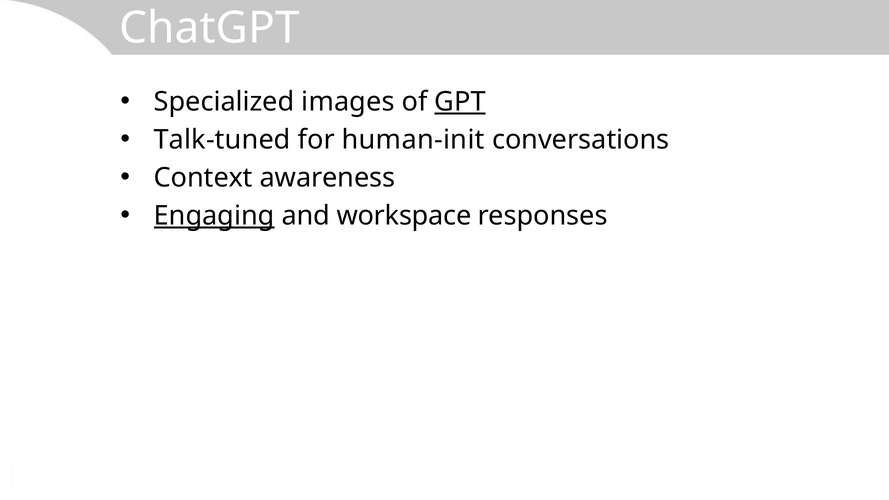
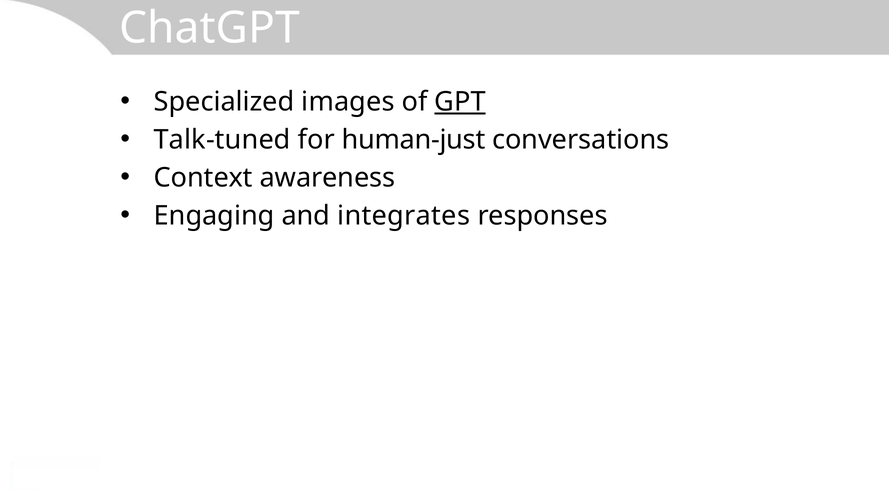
human-init: human-init -> human-just (413, 140)
Engaging underline: present -> none (214, 216)
workspace: workspace -> integrates (404, 216)
